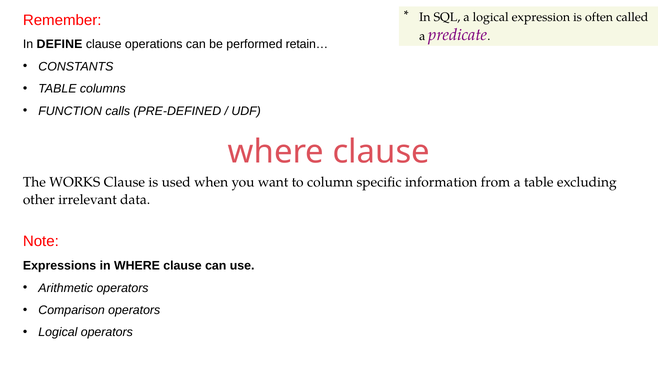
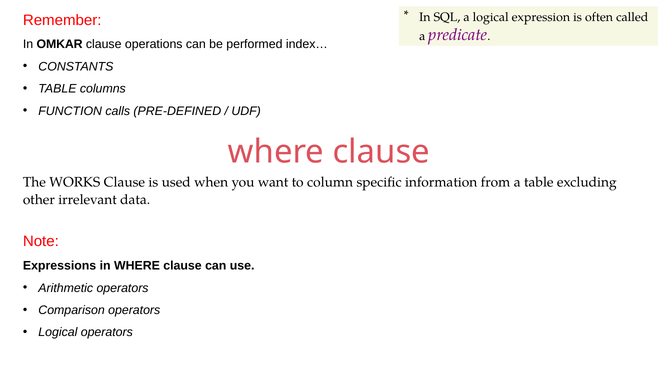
DEFINE: DEFINE -> OMKAR (60, 44)
retain…: retain… -> index… (307, 44)
